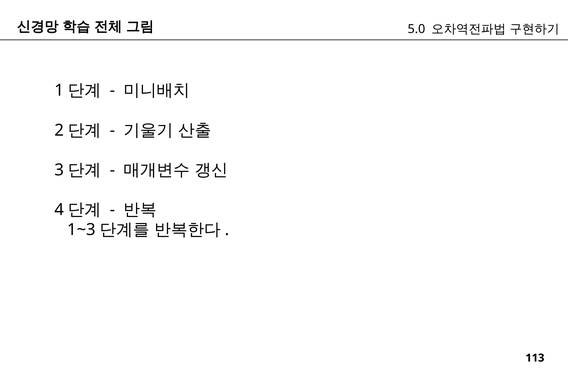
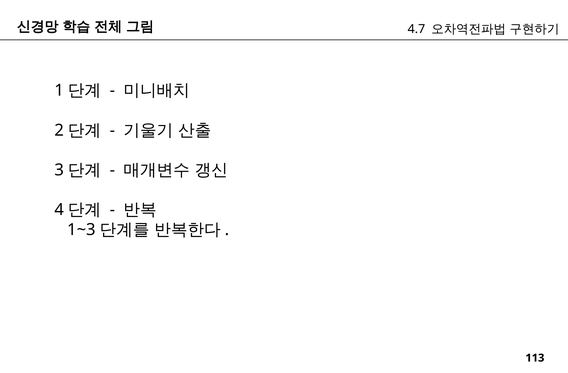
5.0: 5.0 -> 4.7 (416, 29)
